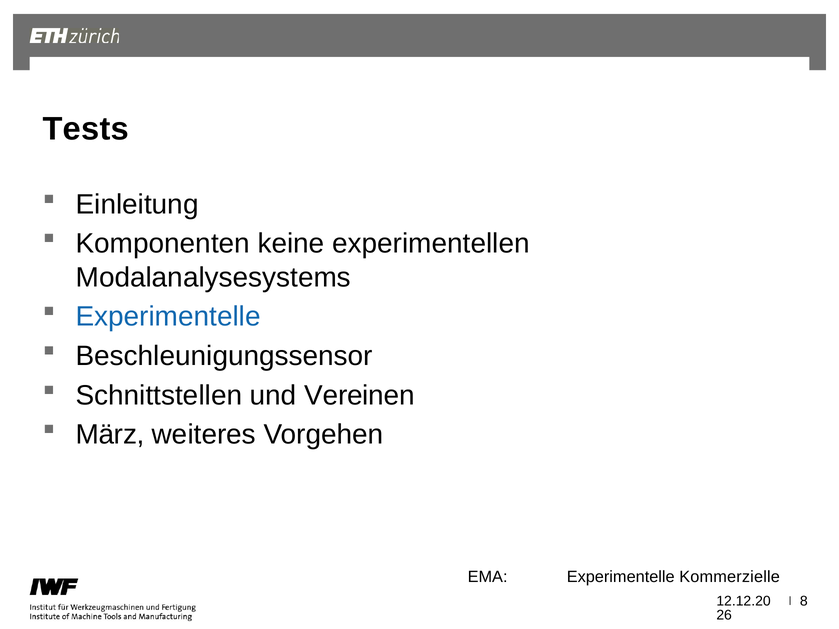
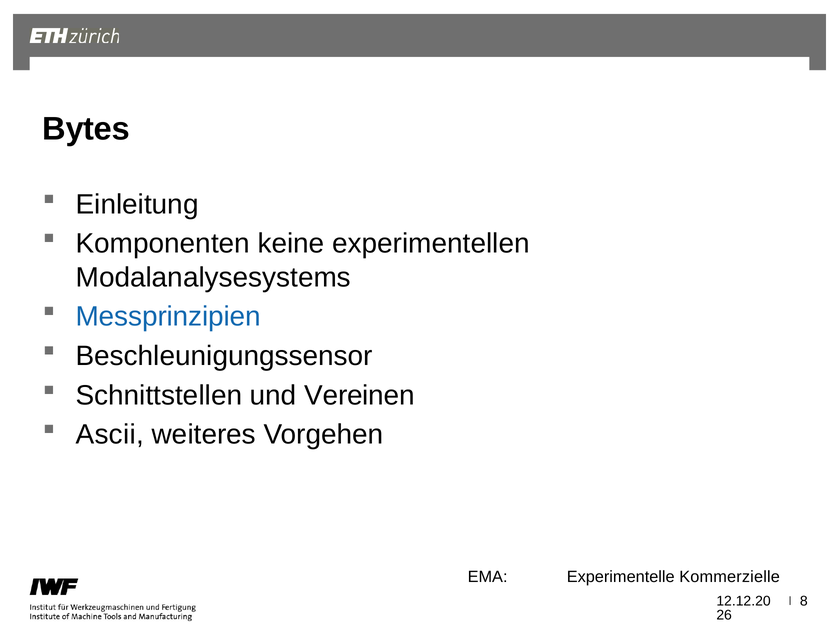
Tests: Tests -> Bytes (86, 129)
Experimentelle: Experimentelle -> Messprinzipien (168, 317)
März: März -> Ascii (110, 435)
